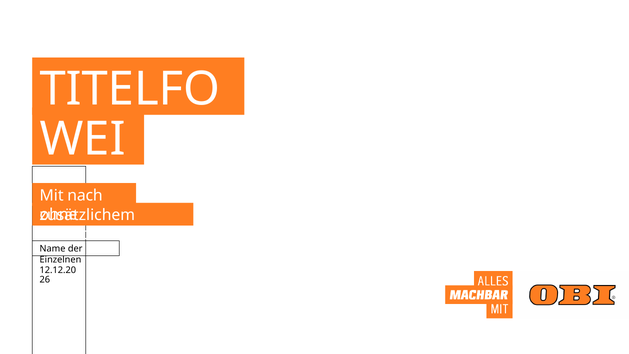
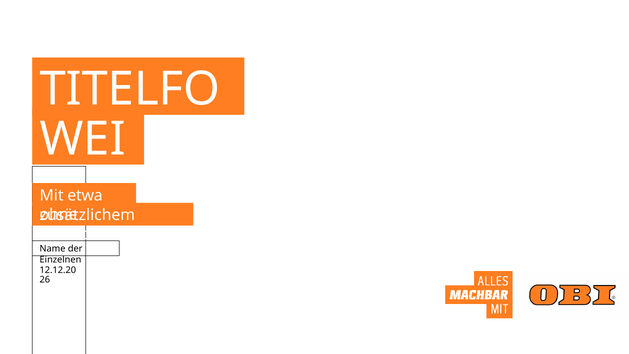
nach: nach -> etwa (85, 195)
